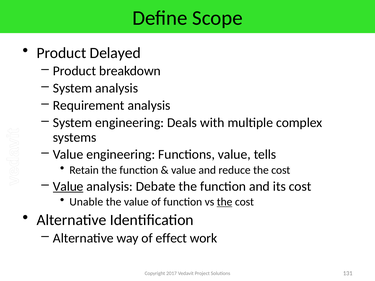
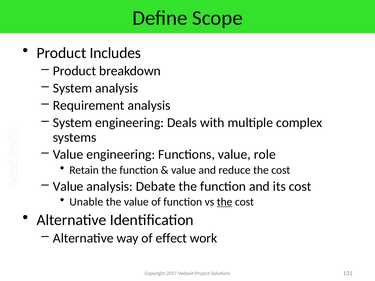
Delayed: Delayed -> Includes (115, 53)
tells: tells -> role (265, 155)
Value underline: present -> none (68, 187)
